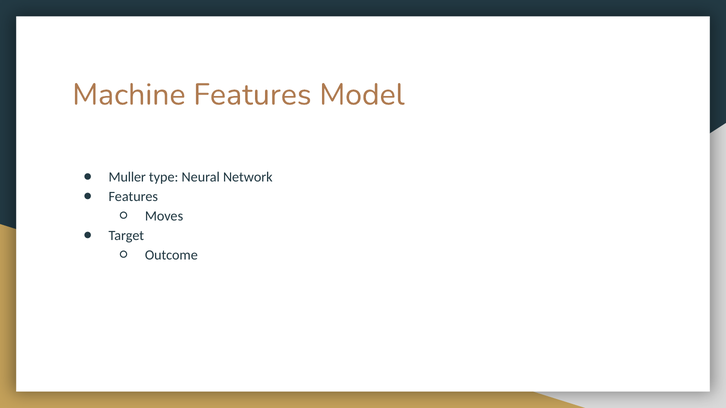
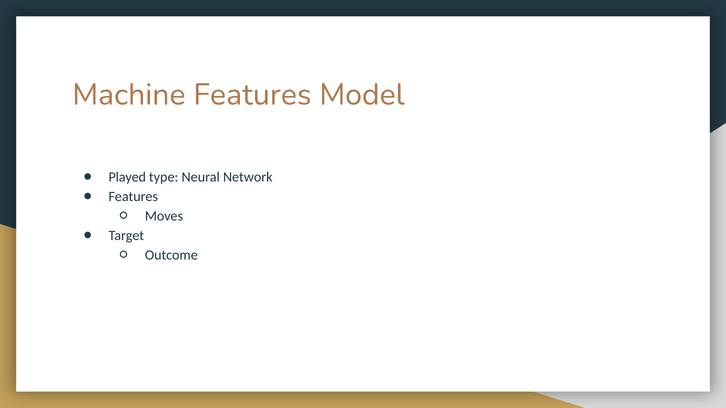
Muller: Muller -> Played (127, 177)
